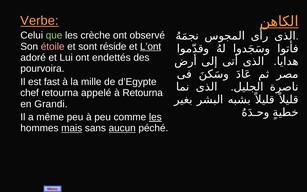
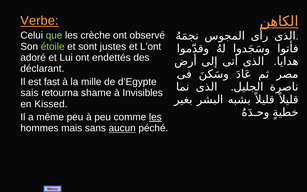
étoile colour: pink -> light green (53, 46)
réside: réside -> justes (113, 46)
L’ont underline: present -> none (151, 46)
pourvoira: pourvoira -> déclarant (42, 69)
chef: chef -> sais (29, 93)
appelé: appelé -> shame (96, 93)
à Retourna: Retourna -> Invisibles (143, 93)
Grandi: Grandi -> Kissed (51, 104)
mais underline: present -> none (72, 128)
